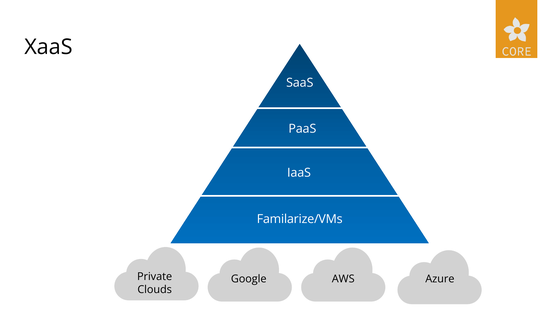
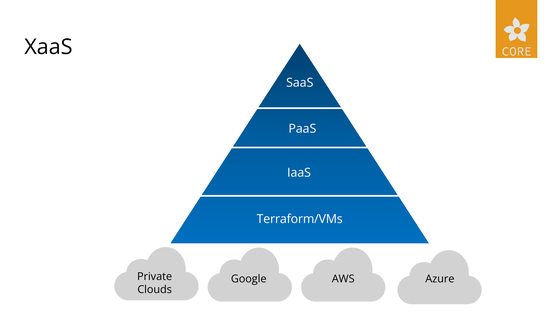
Familarize/VMs: Familarize/VMs -> Terraform/VMs (300, 219)
